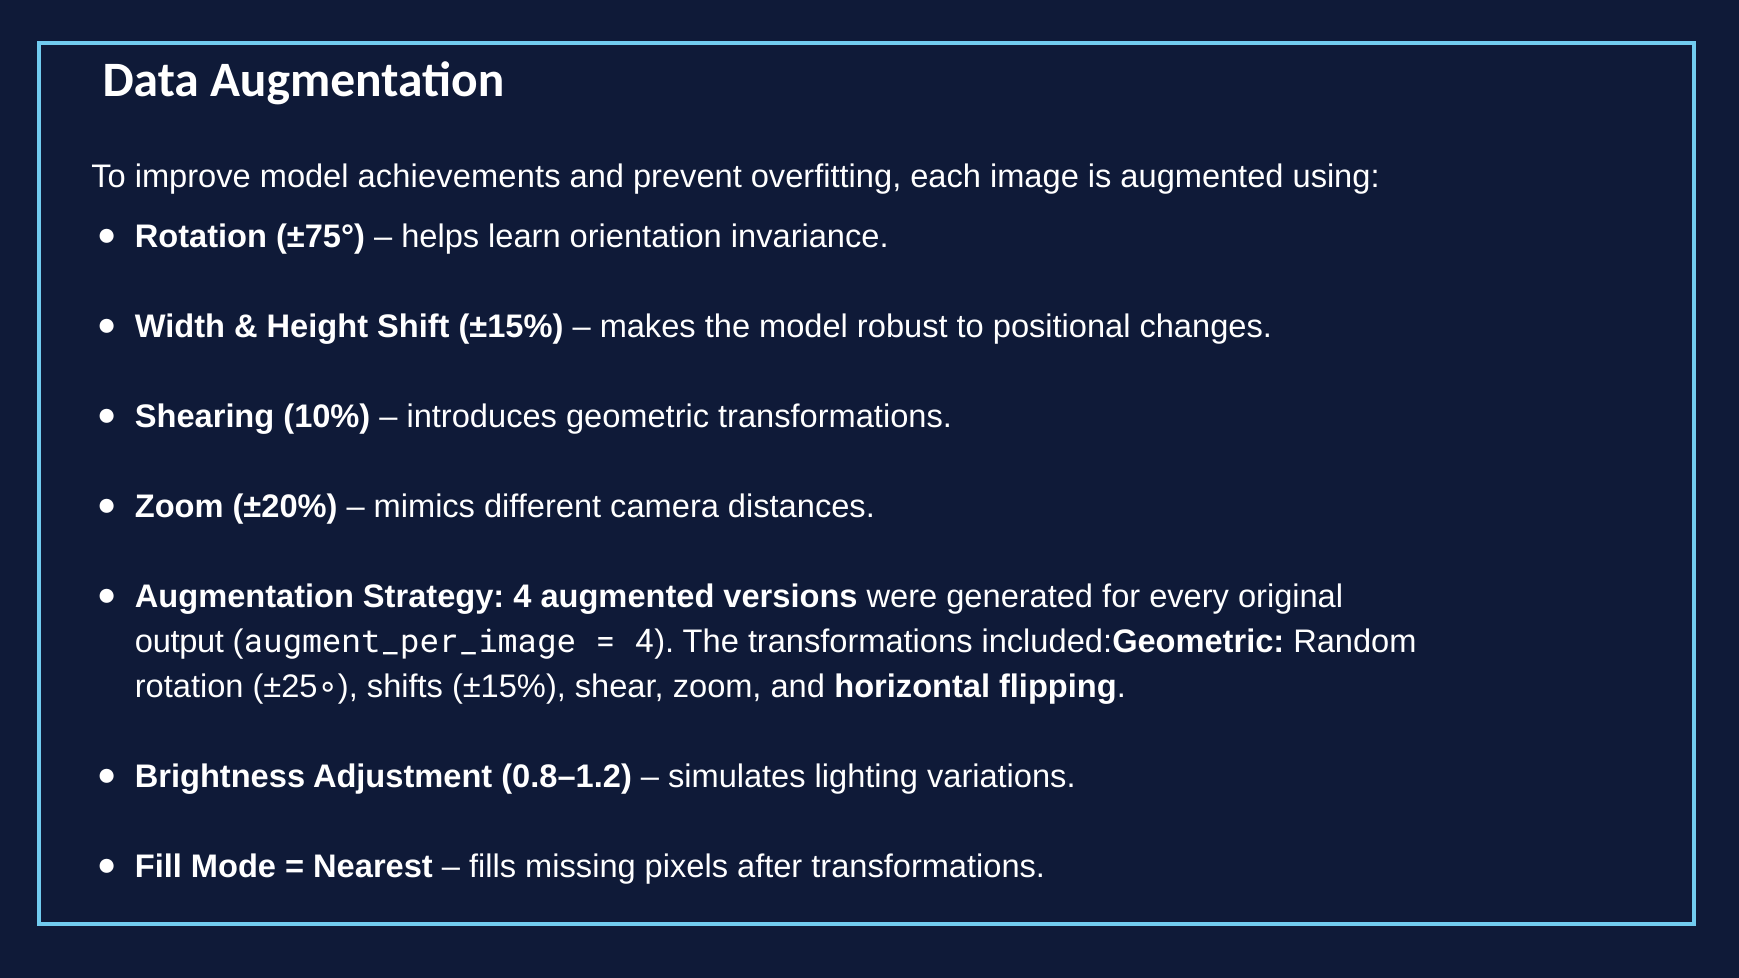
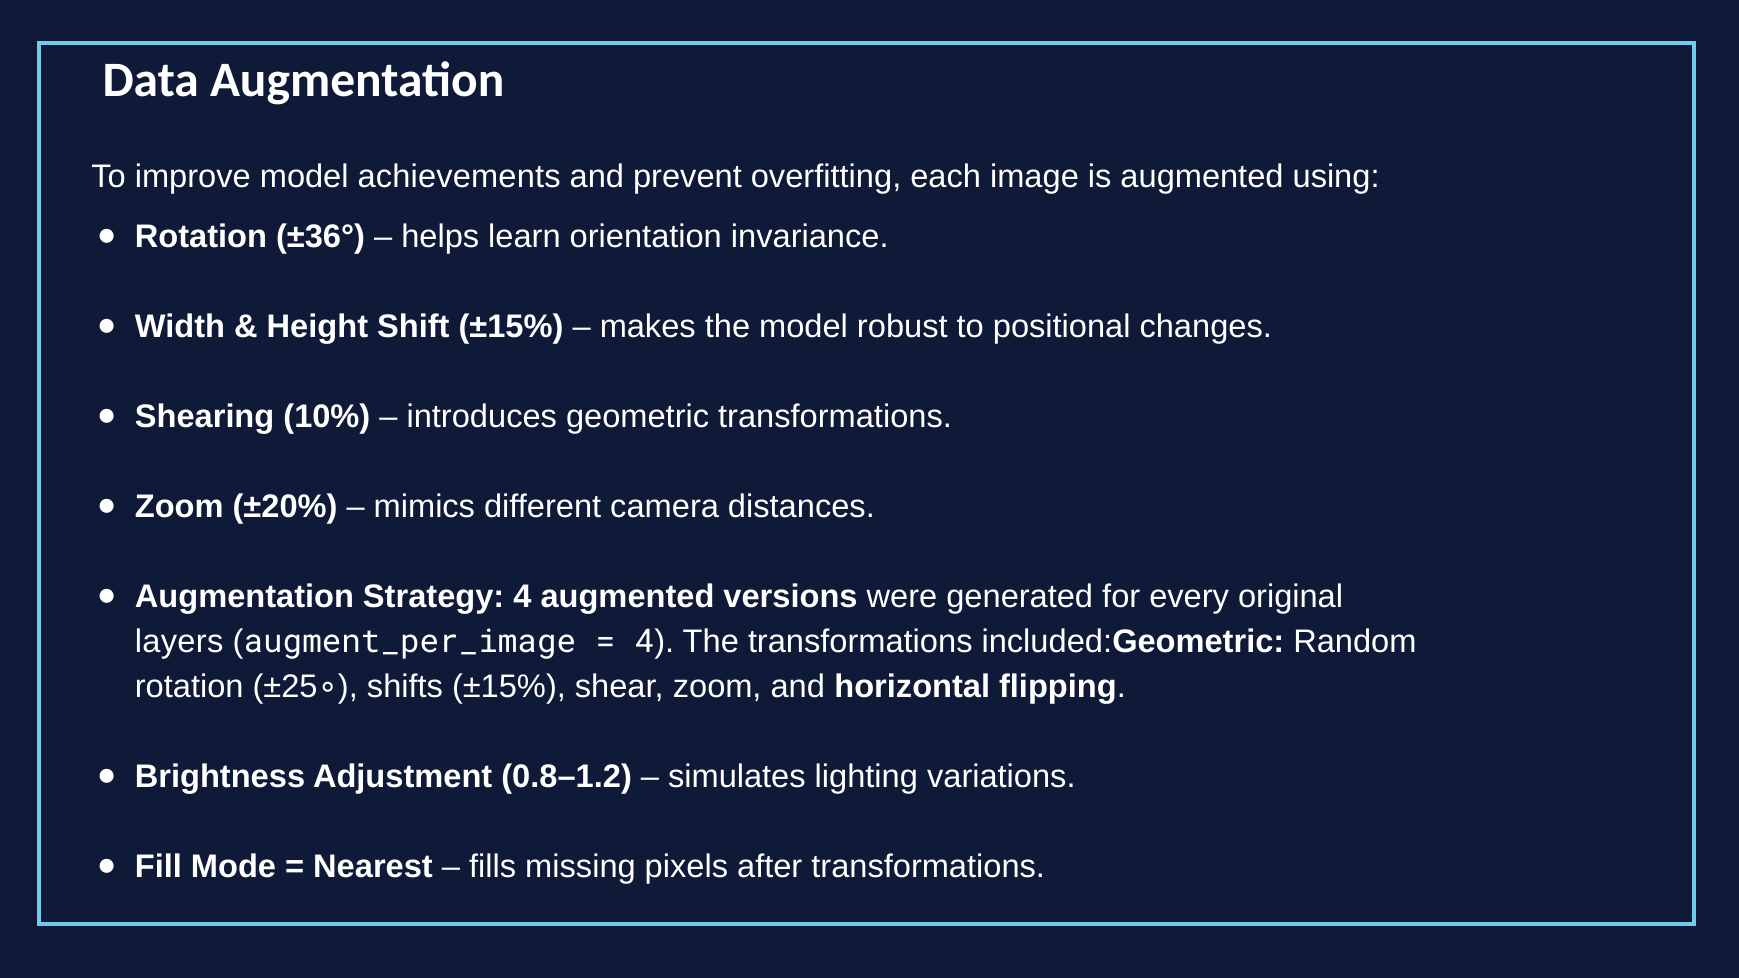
±75°: ±75° -> ±36° (320, 236)
output: output -> layers (179, 642)
